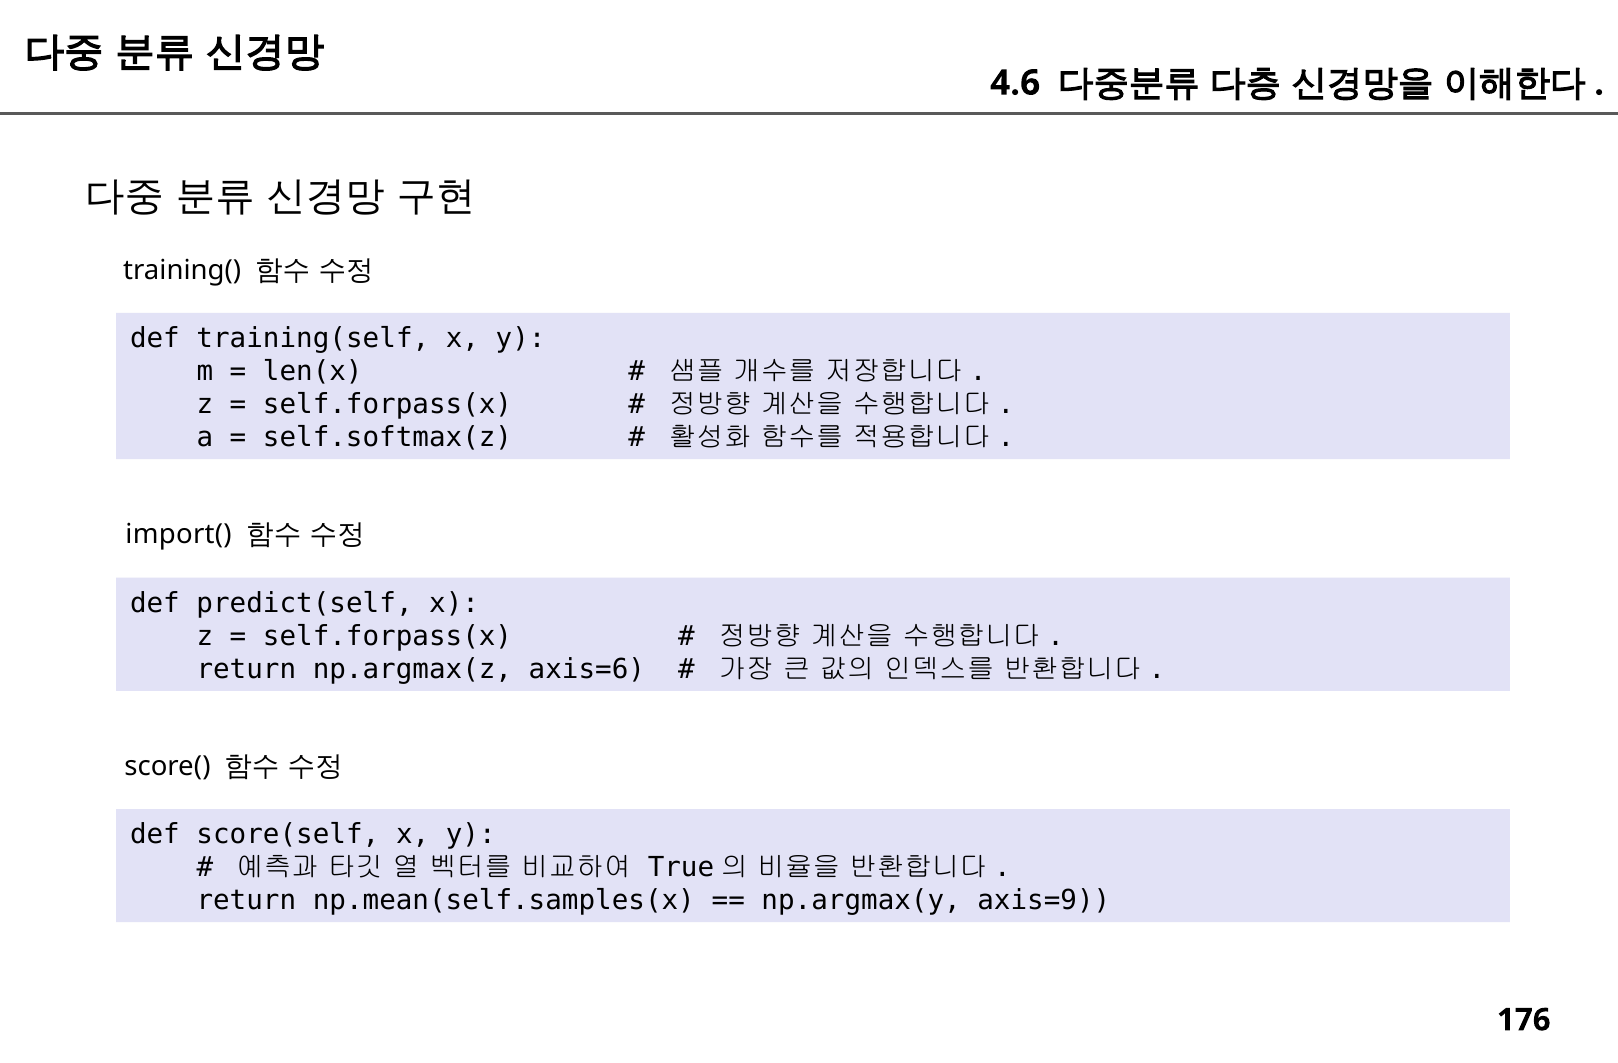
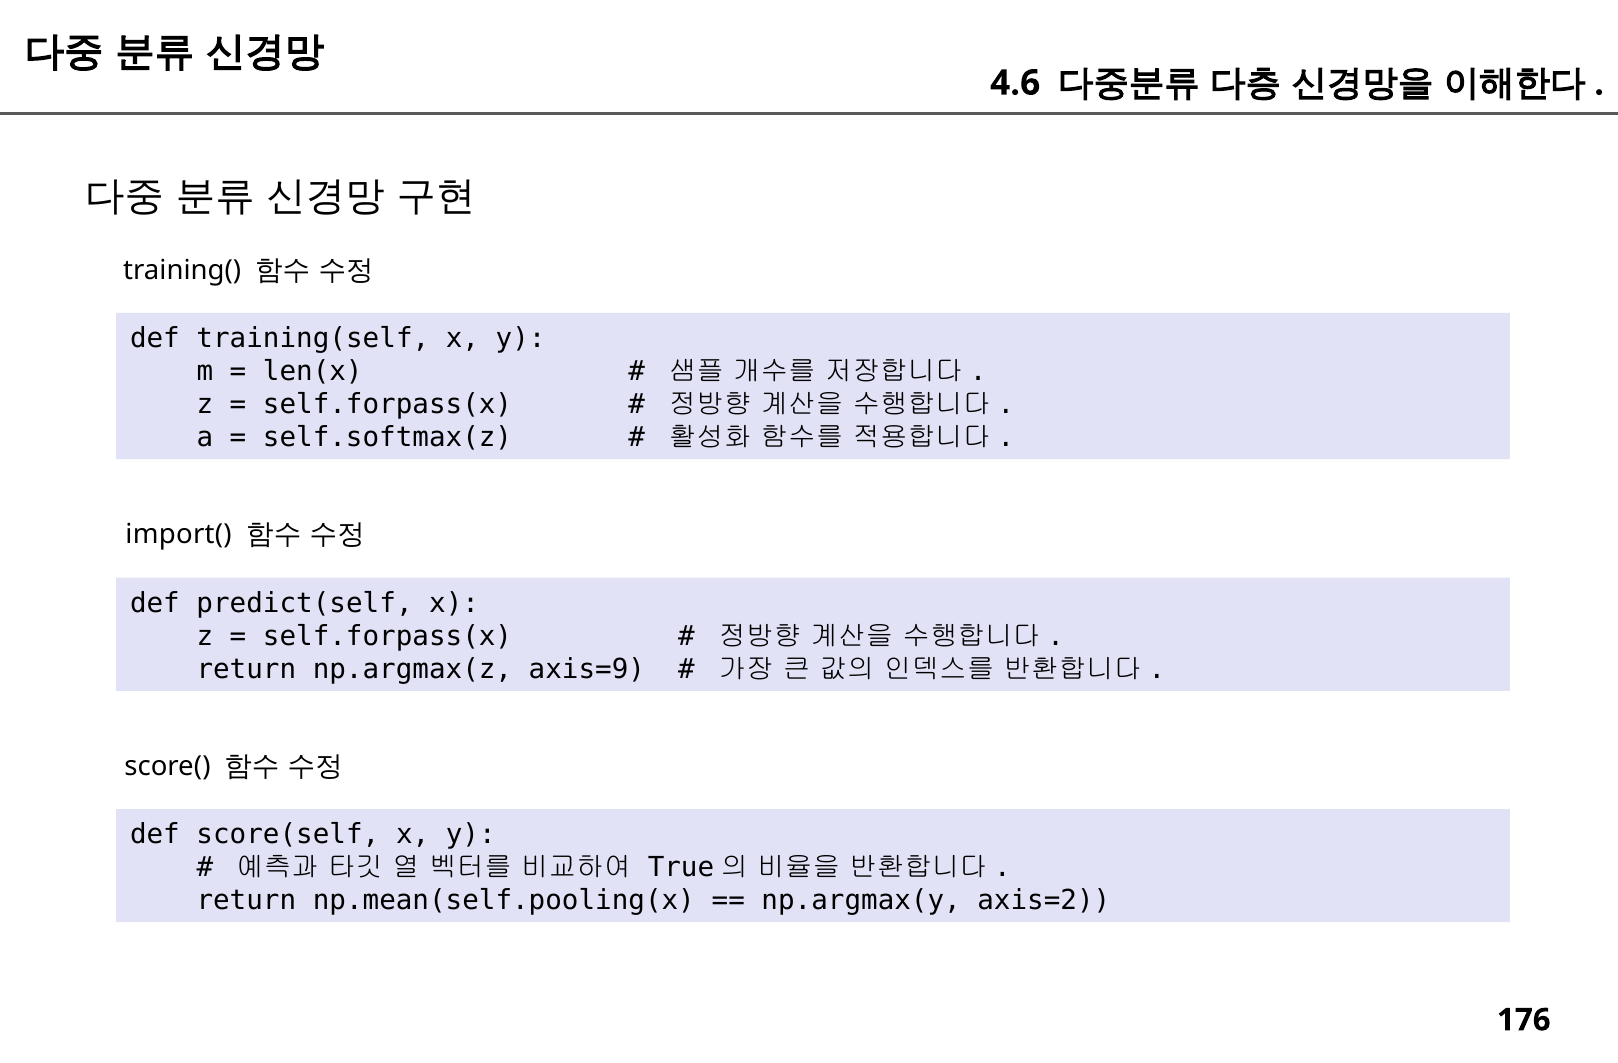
axis=6: axis=6 -> axis=9 (587, 669)
np.mean(self.samples(x: np.mean(self.samples(x -> np.mean(self.pooling(x (504, 900)
axis=9: axis=9 -> axis=2 (1044, 900)
